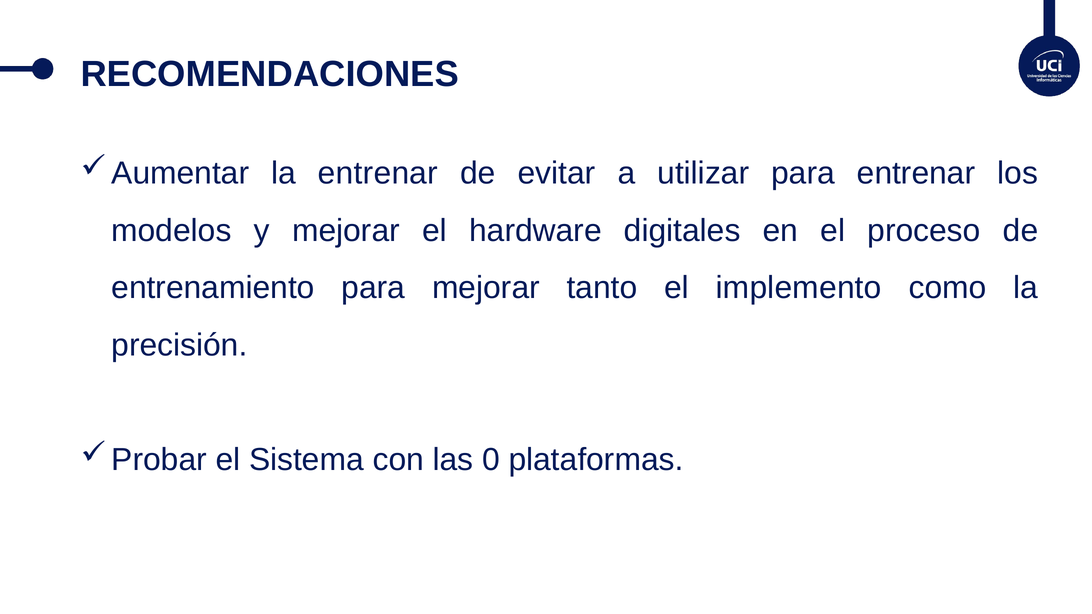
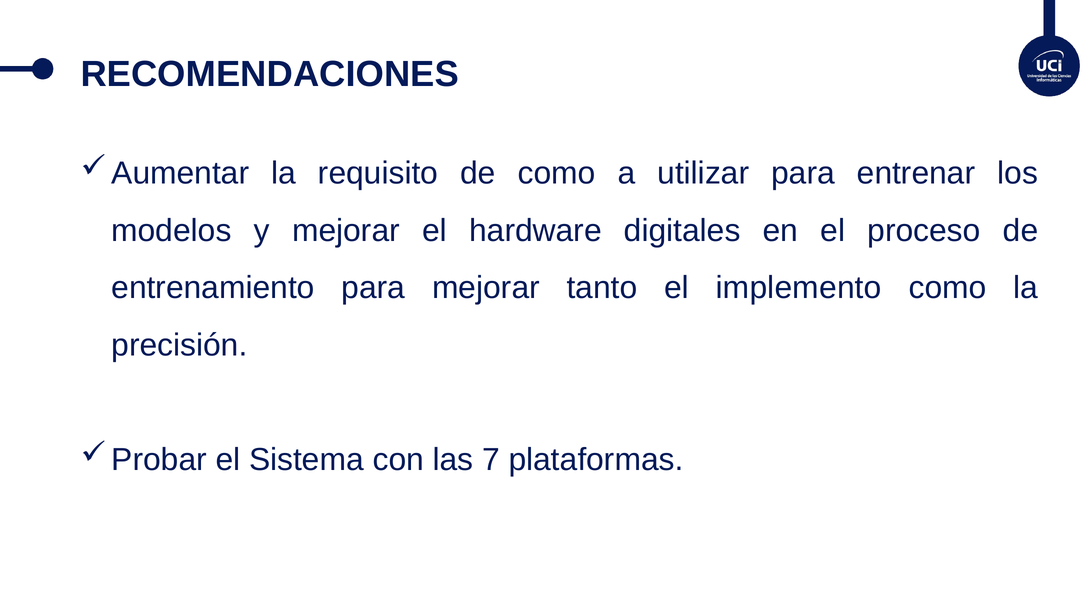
la entrenar: entrenar -> requisito (378, 173)
de evitar: evitar -> como (557, 173)
0: 0 -> 7 (491, 460)
